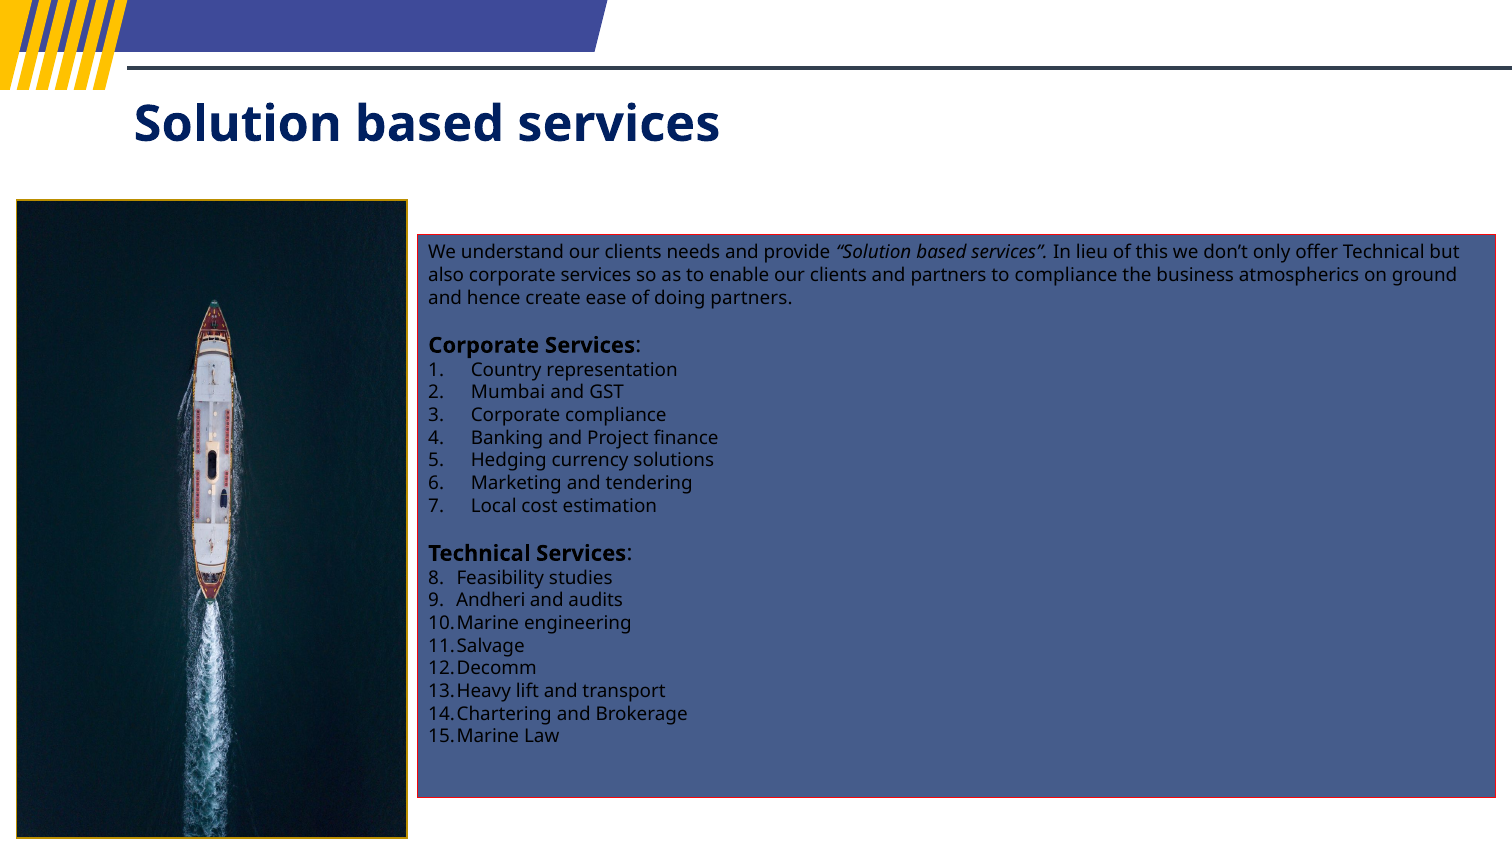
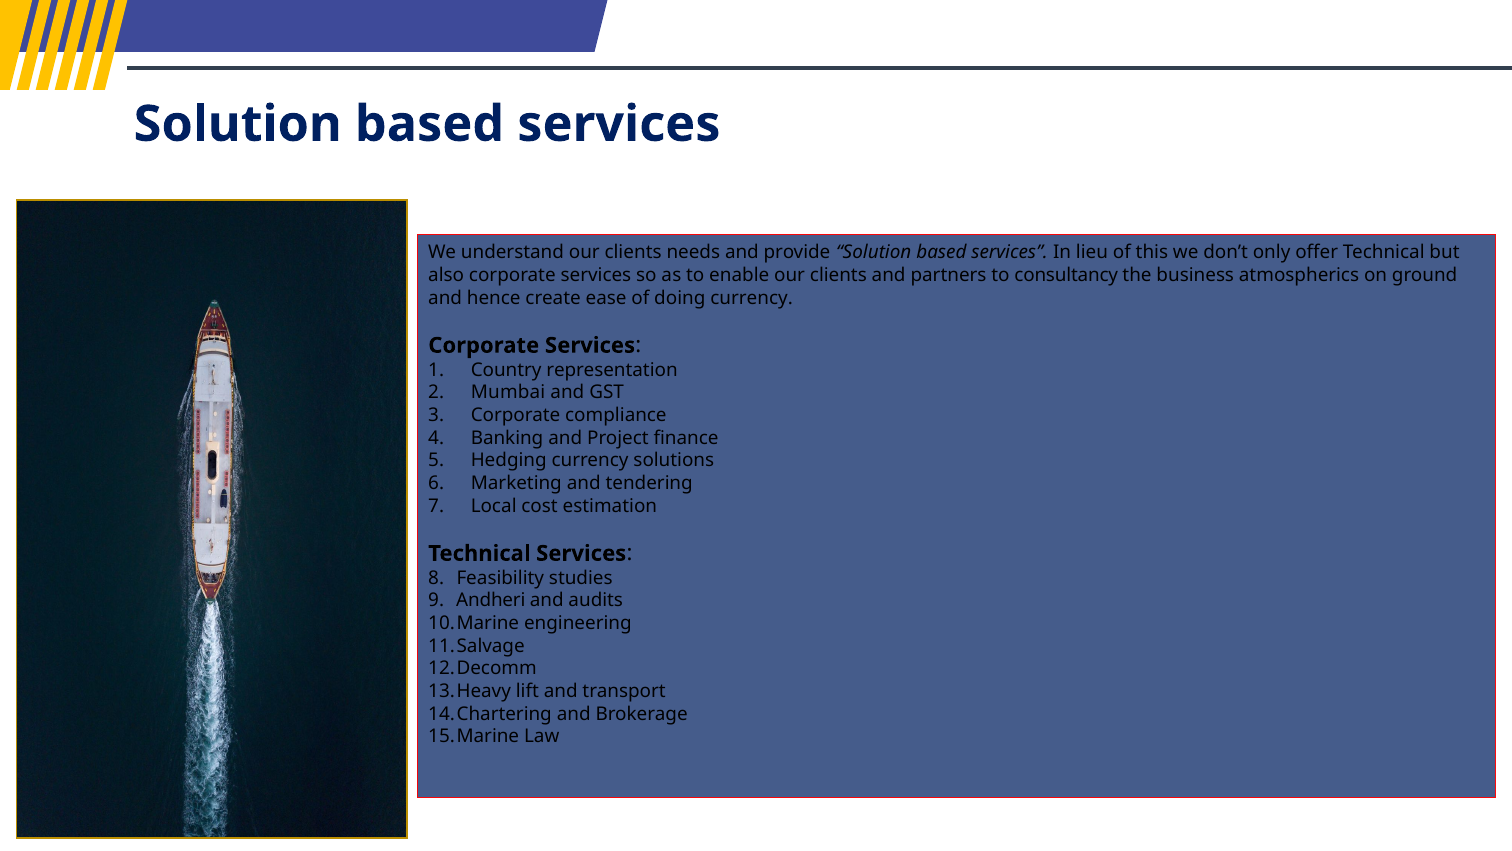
to compliance: compliance -> consultancy (1066, 275)
doing partners: partners -> currency (752, 298)
